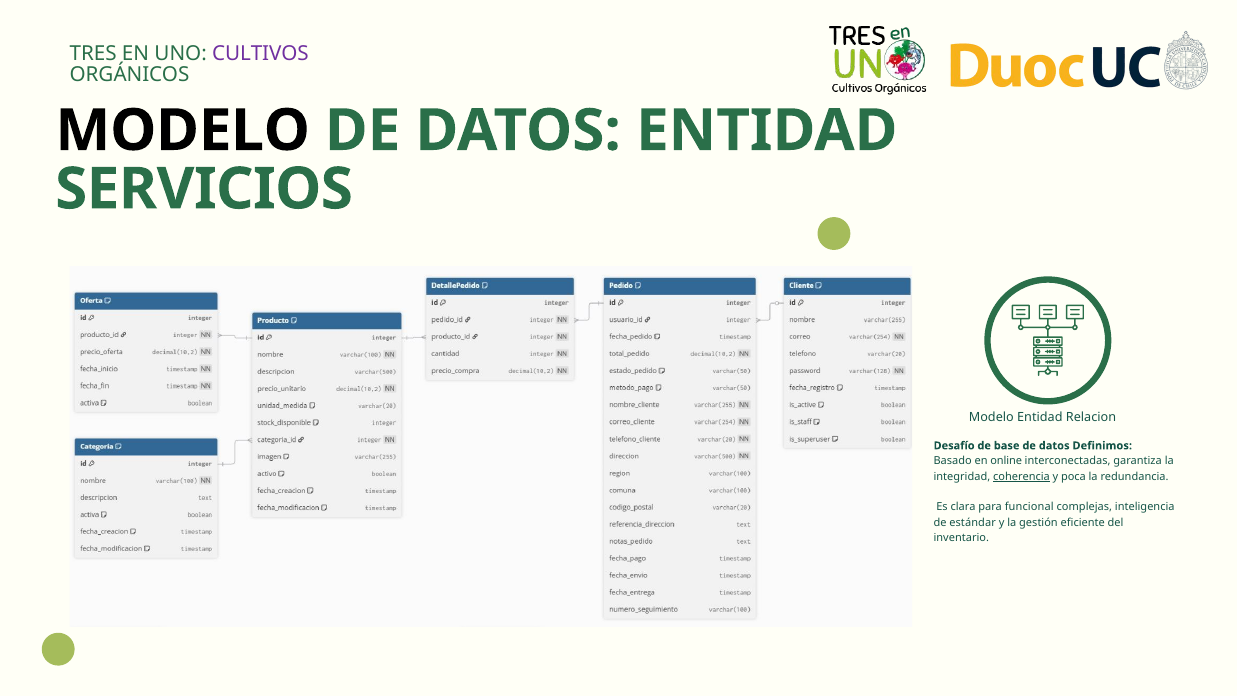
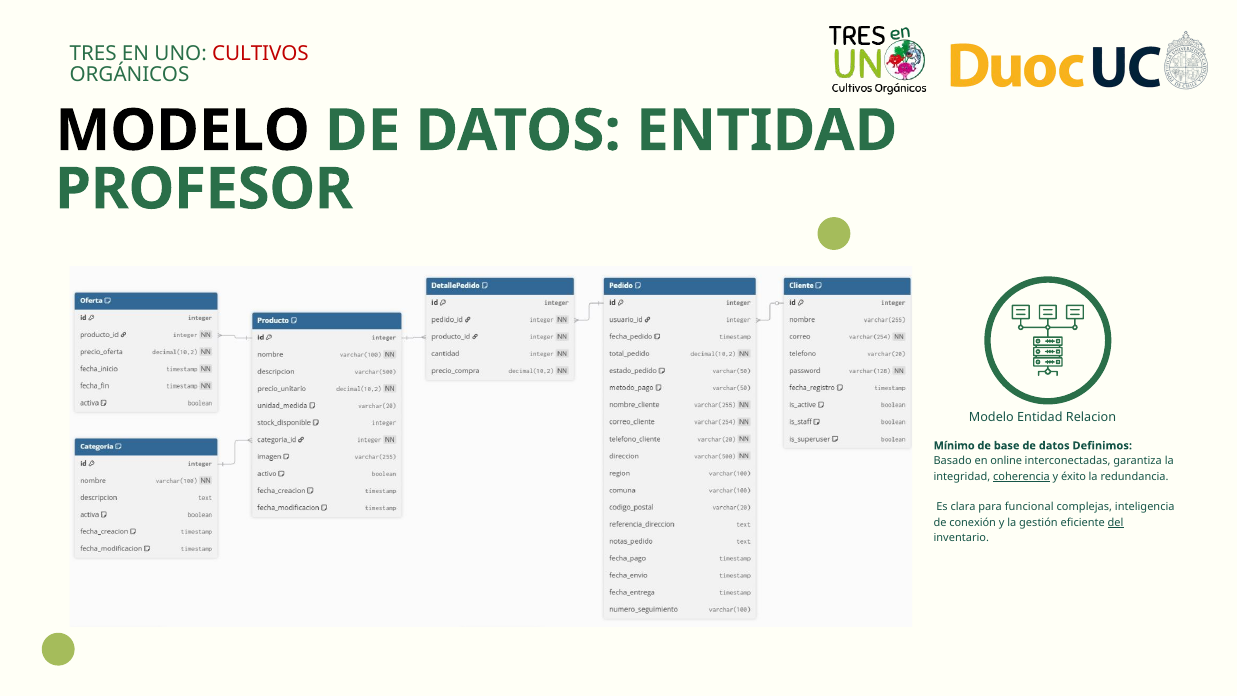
CULTIVOS colour: purple -> red (260, 54)
SERVICIOS: SERVICIOS -> PROFESOR (204, 189)
Desafío: Desafío -> Mínimo (954, 446)
poca: poca -> éxito (1074, 476)
estándar: estándar -> conexión (973, 523)
del underline: none -> present (1116, 523)
